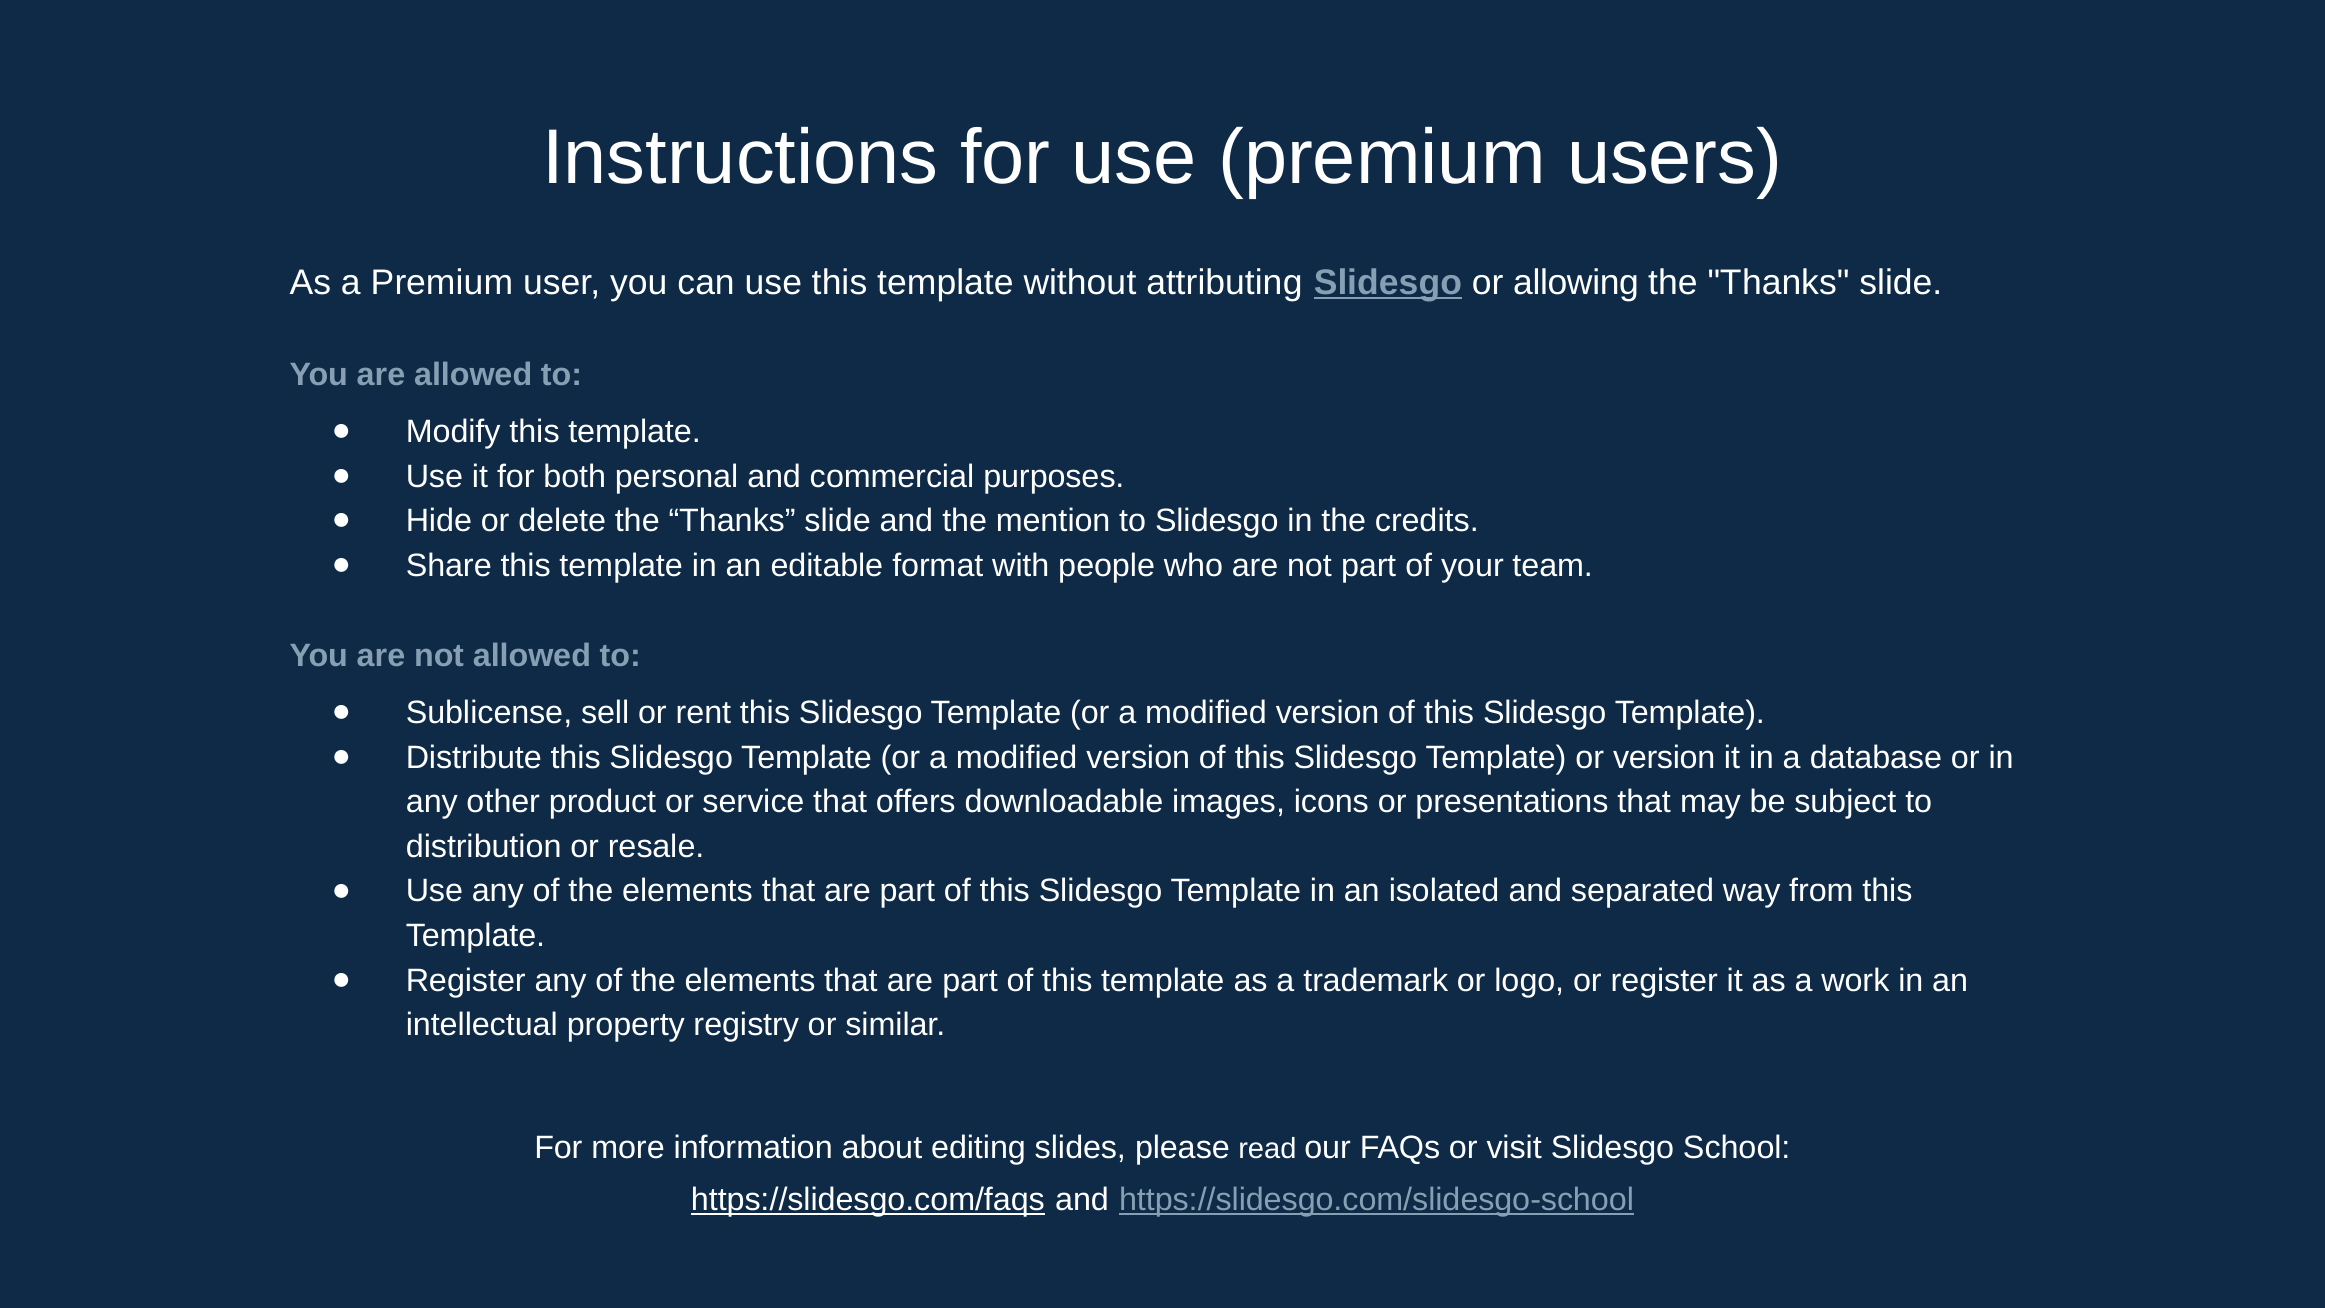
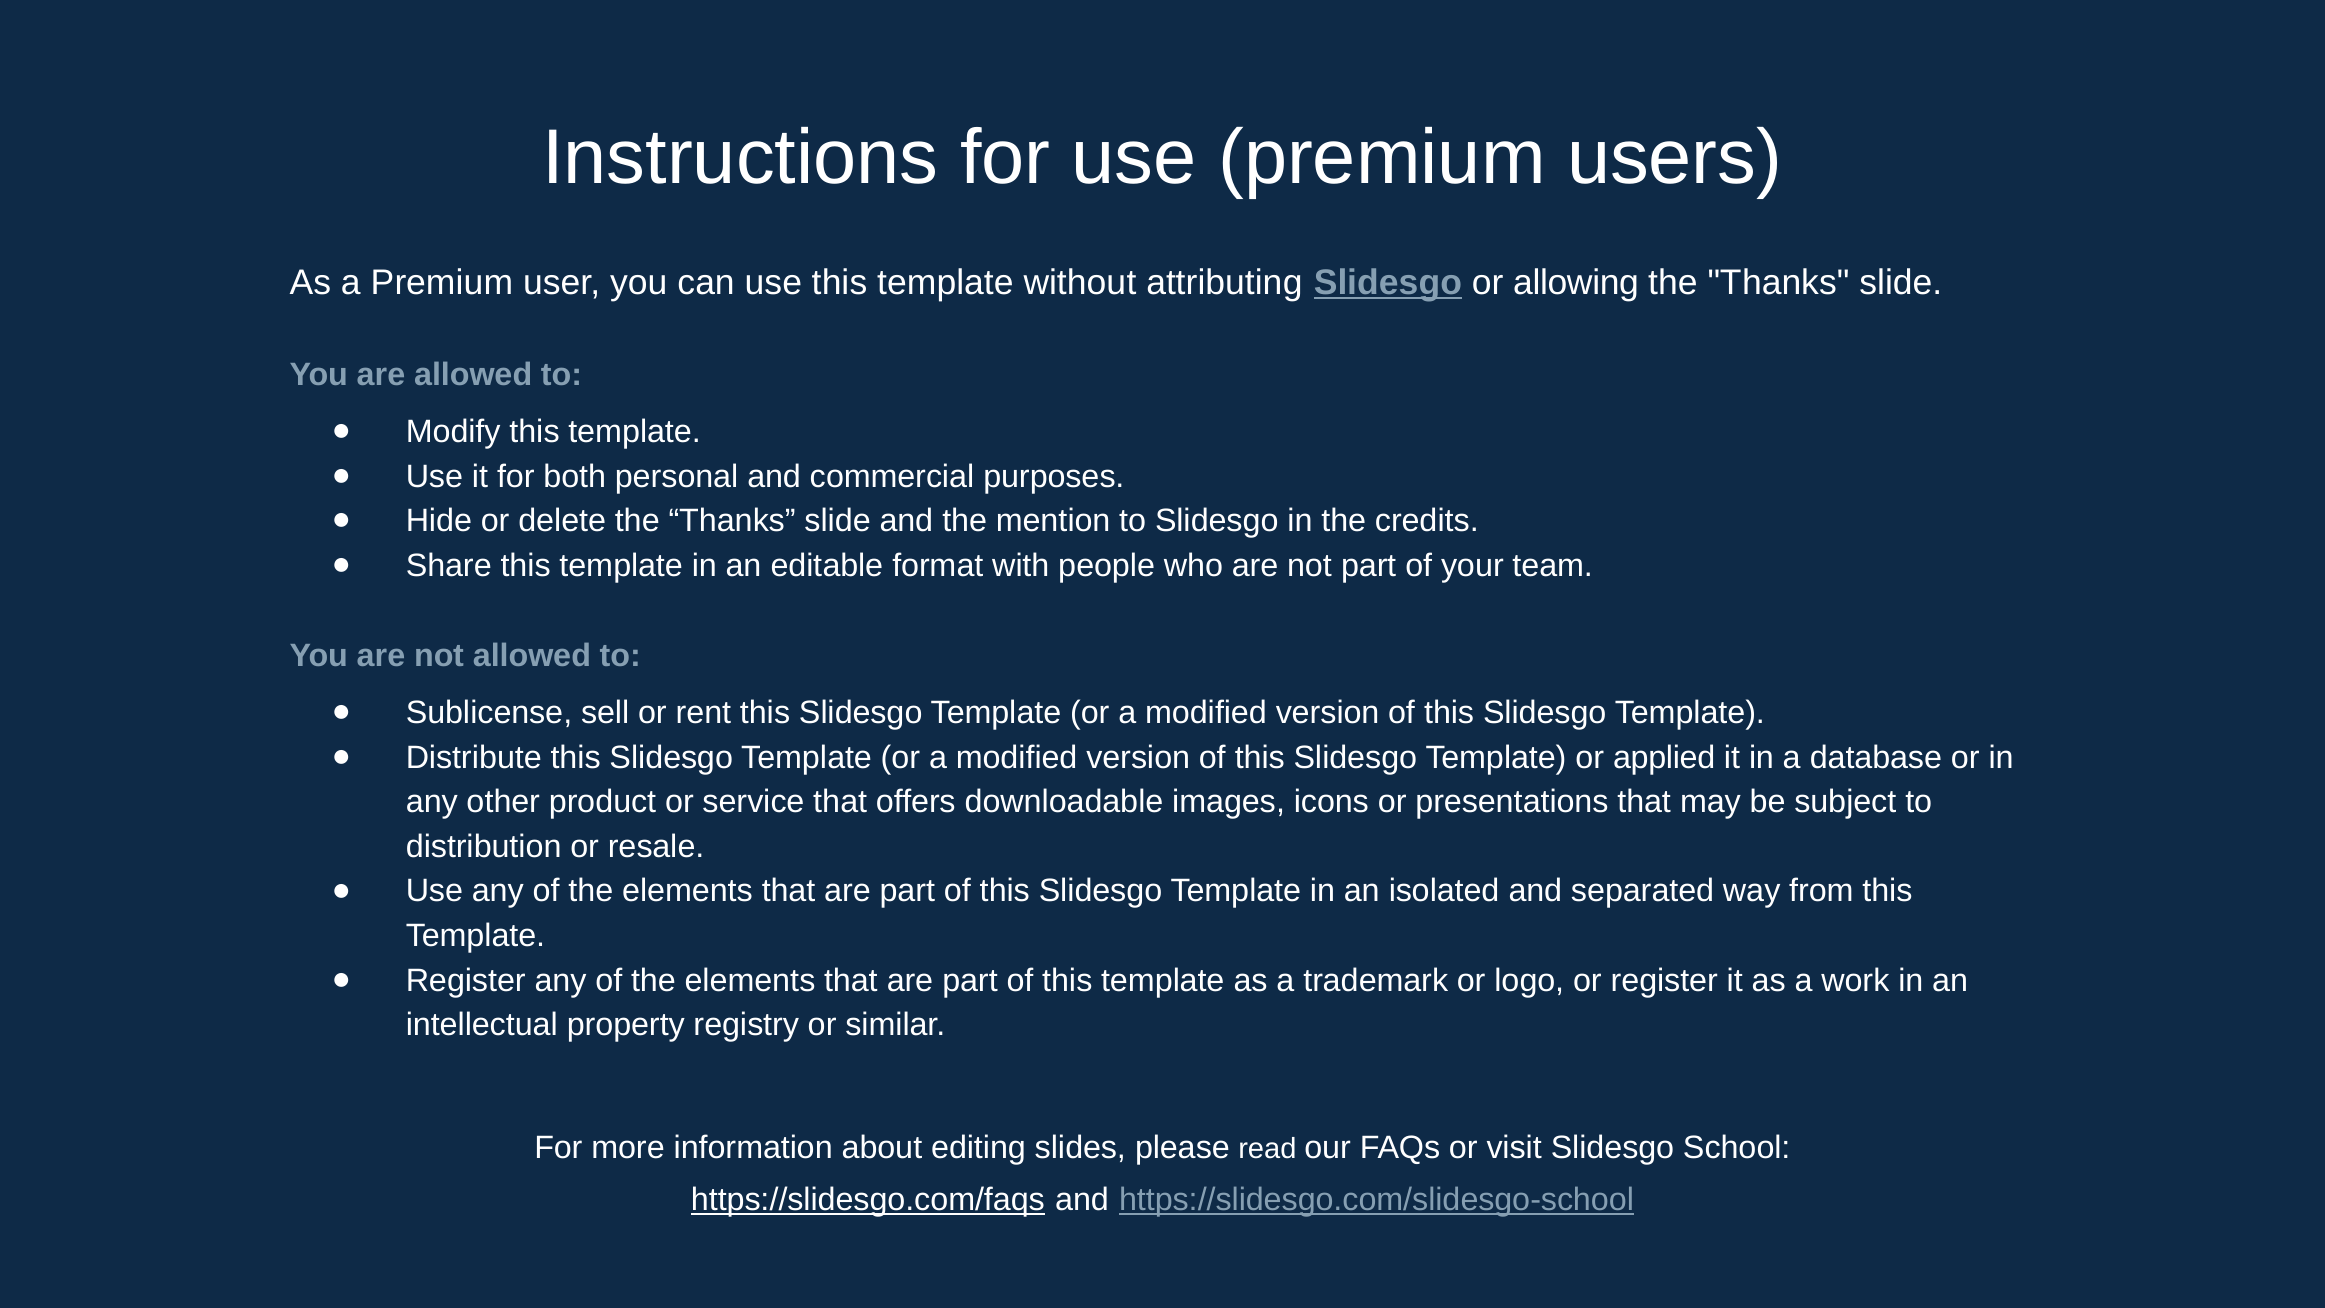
or version: version -> applied (1664, 757)
